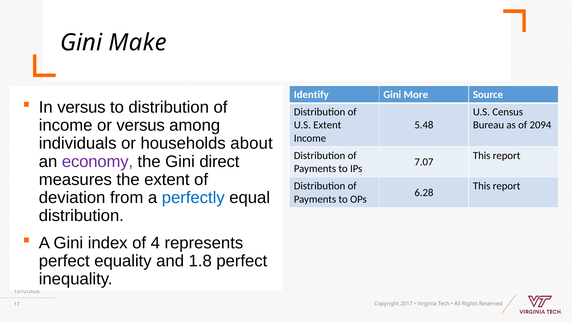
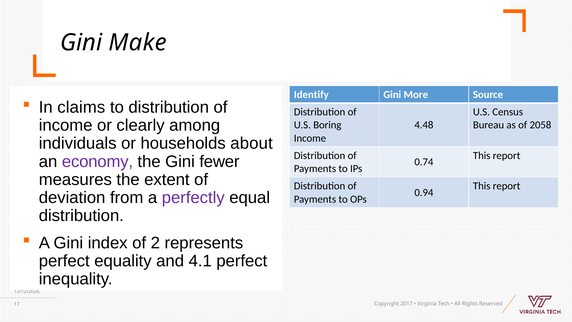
In versus: versus -> claims (81, 107)
or versus: versus -> clearly (141, 125)
U.S Extent: Extent -> Boring (327, 125)
5.48: 5.48 -> 4.48 (424, 125)
2094: 2094 -> 2058 (540, 125)
direct: direct -> fewer (219, 161)
7.07: 7.07 -> 0.74 (424, 162)
6.28: 6.28 -> 0.94 (424, 192)
perfectly colour: blue -> purple (193, 197)
4: 4 -> 2 (155, 243)
1.8: 1.8 -> 4.1 (200, 261)
